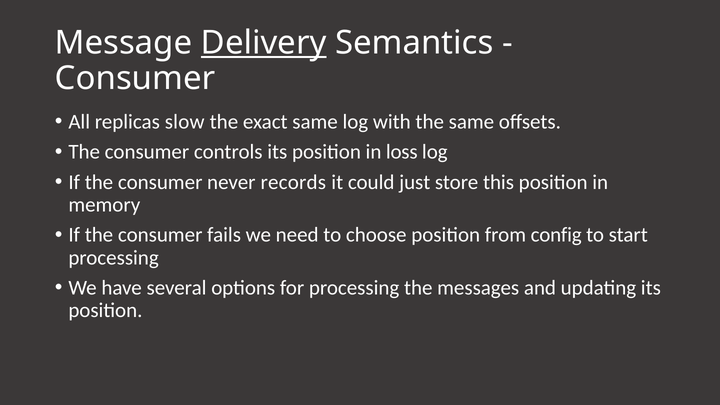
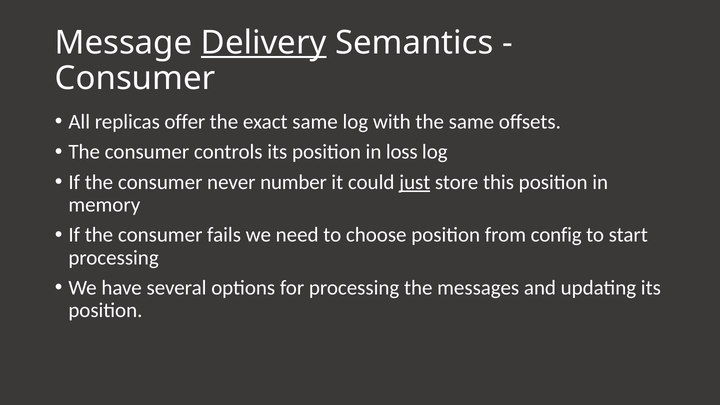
slow: slow -> offer (185, 122)
records: records -> number (294, 182)
just underline: none -> present (415, 182)
